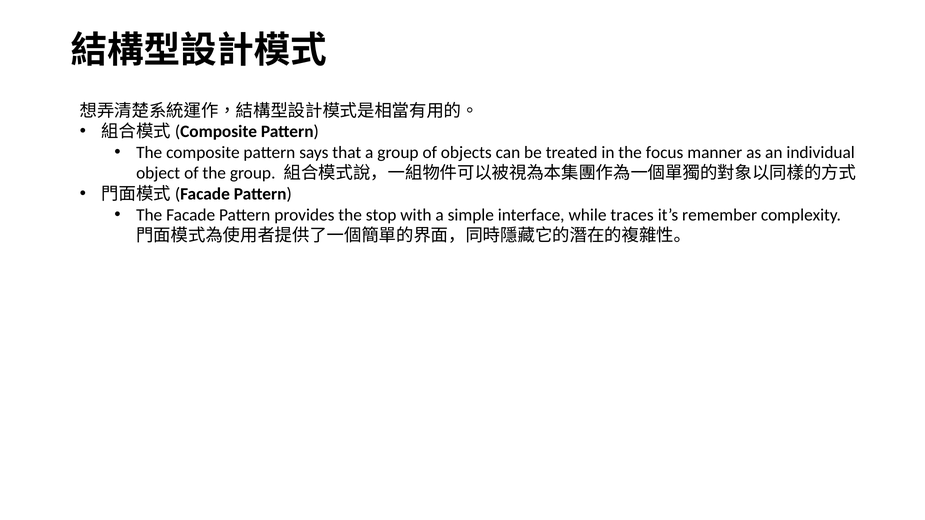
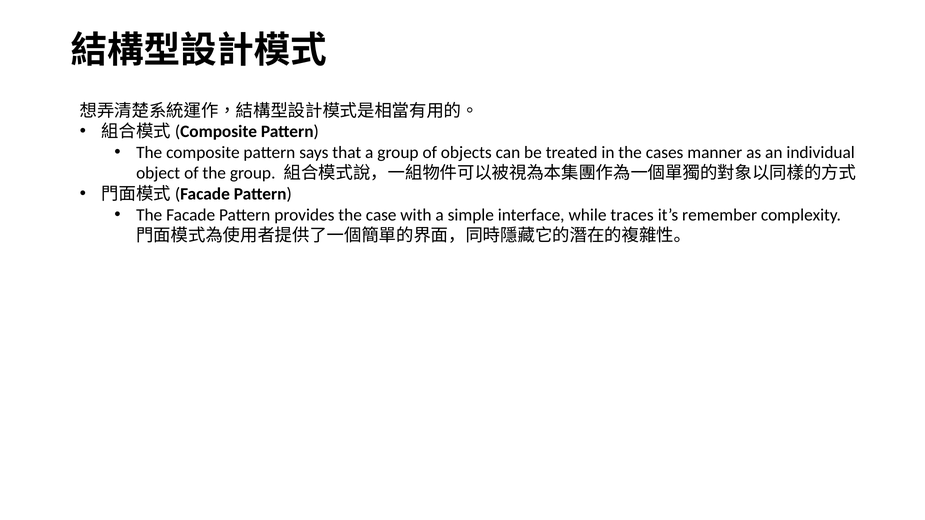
focus: focus -> cases (665, 152)
stop: stop -> case (381, 215)
